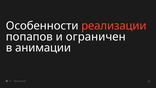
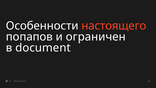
реализации: реализации -> настоящего (114, 26)
анимации: анимации -> document (43, 48)
